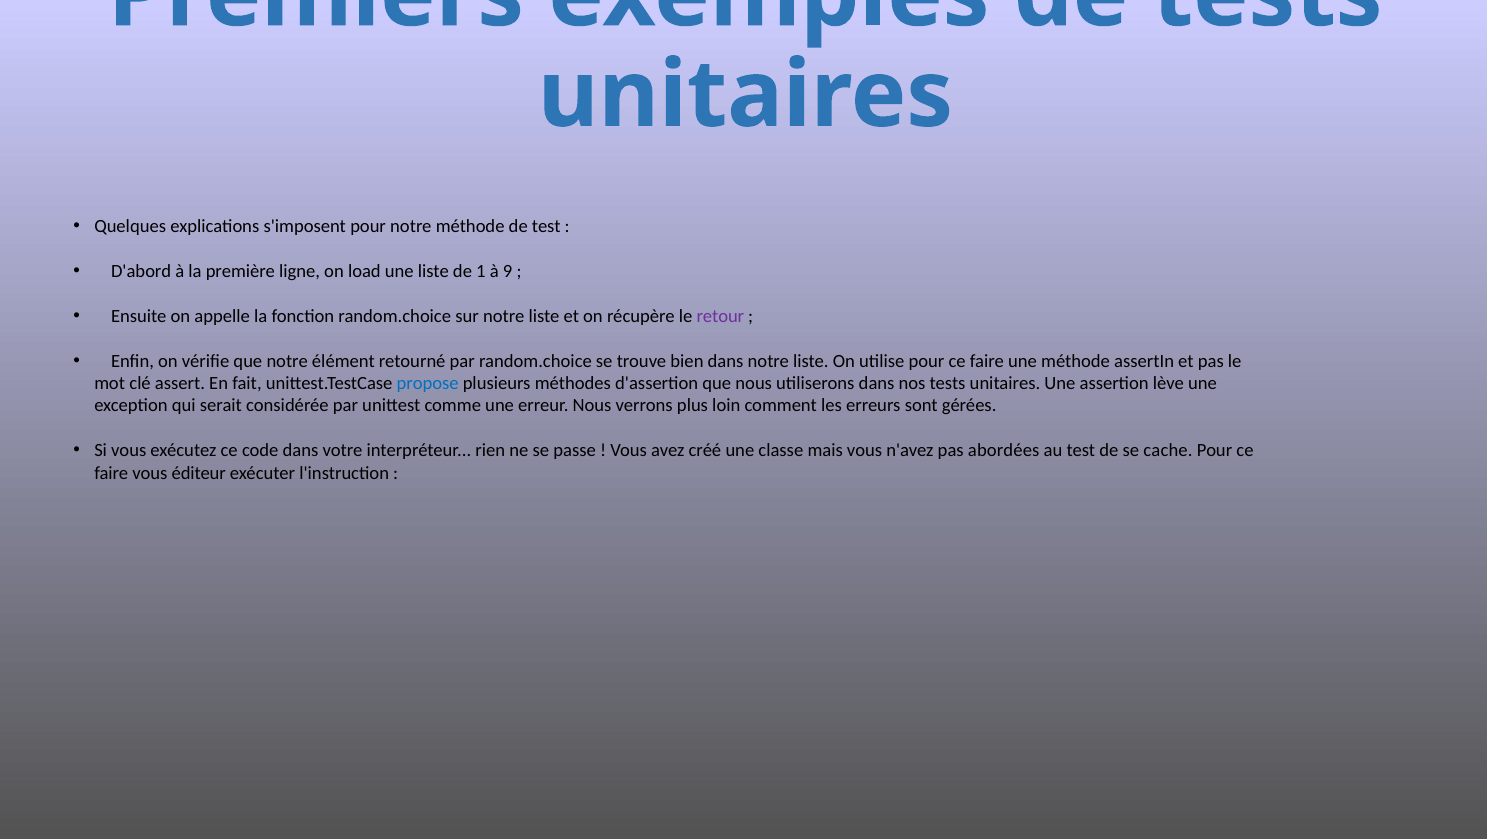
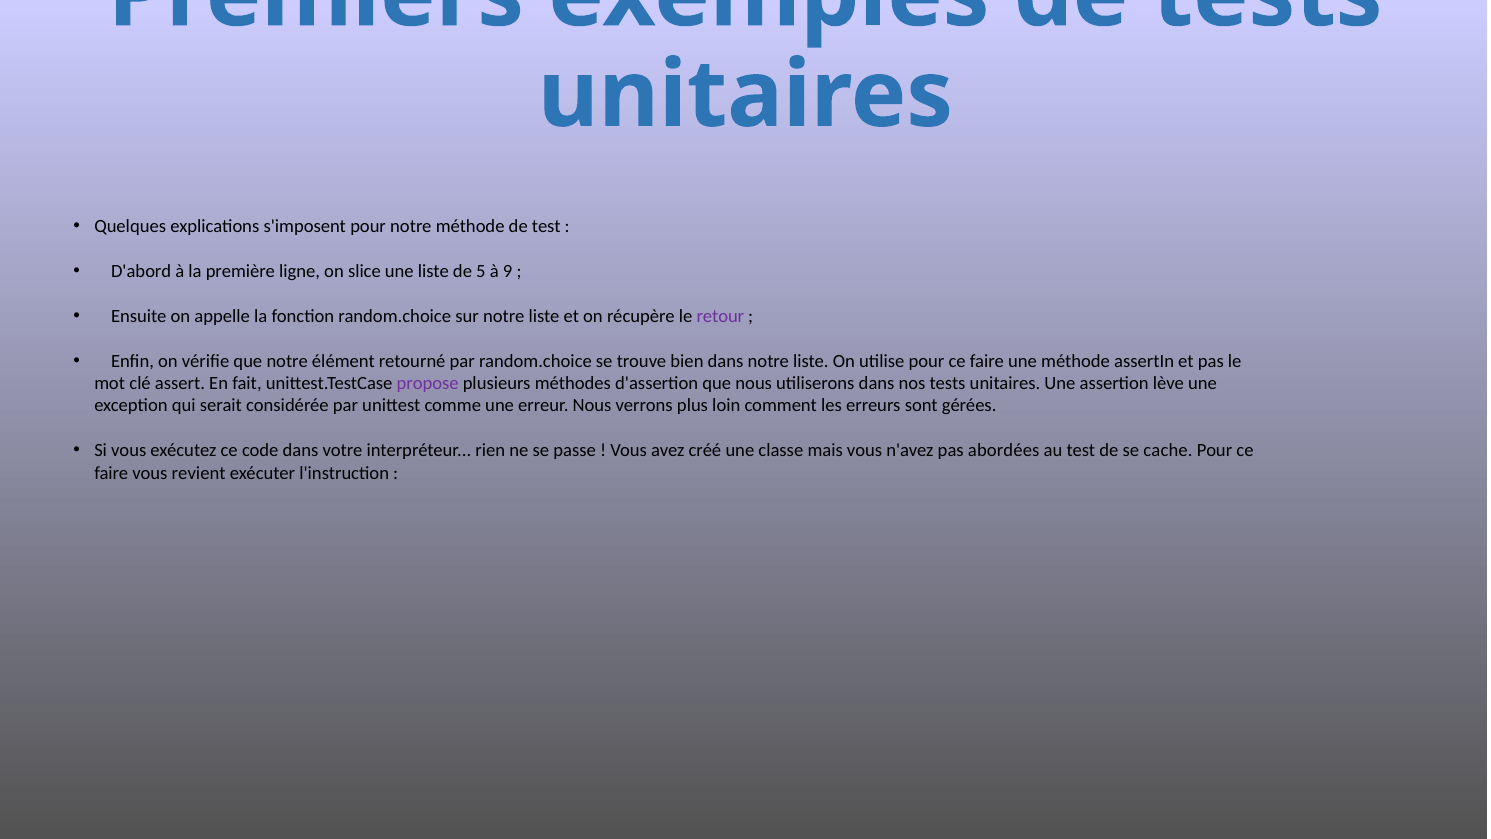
load: load -> slice (364, 271)
1: 1 -> 5 (481, 271)
propose colour: blue -> purple (428, 383)
éditeur: éditeur -> revient (199, 473)
